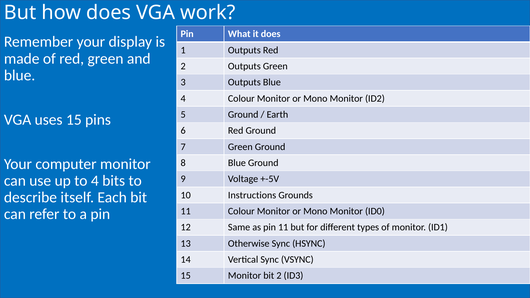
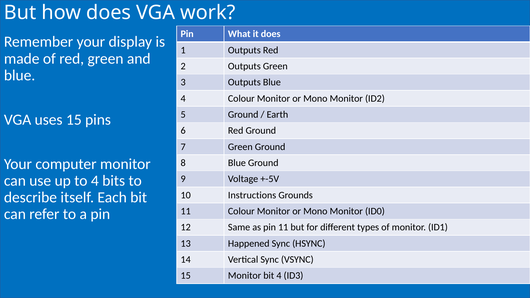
Otherwise: Otherwise -> Happened (249, 244)
bit 2: 2 -> 4 (279, 276)
